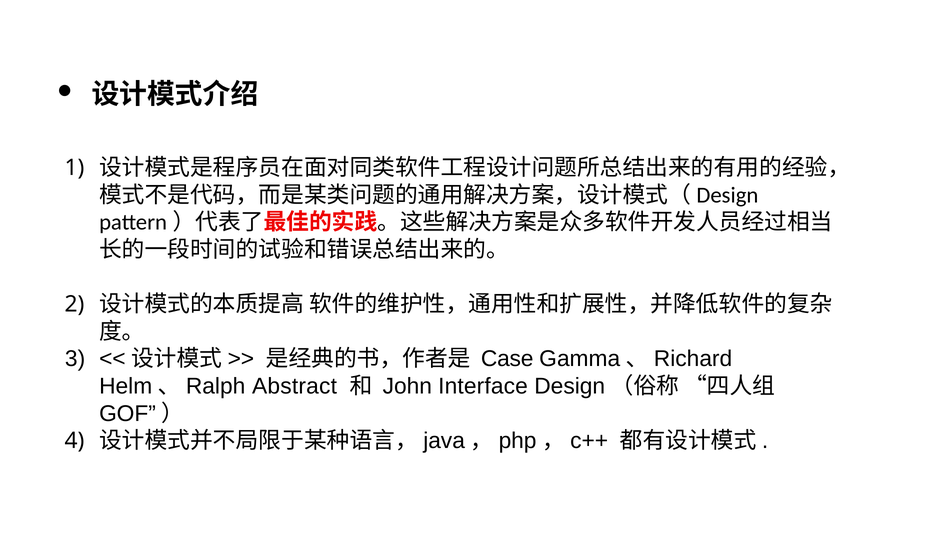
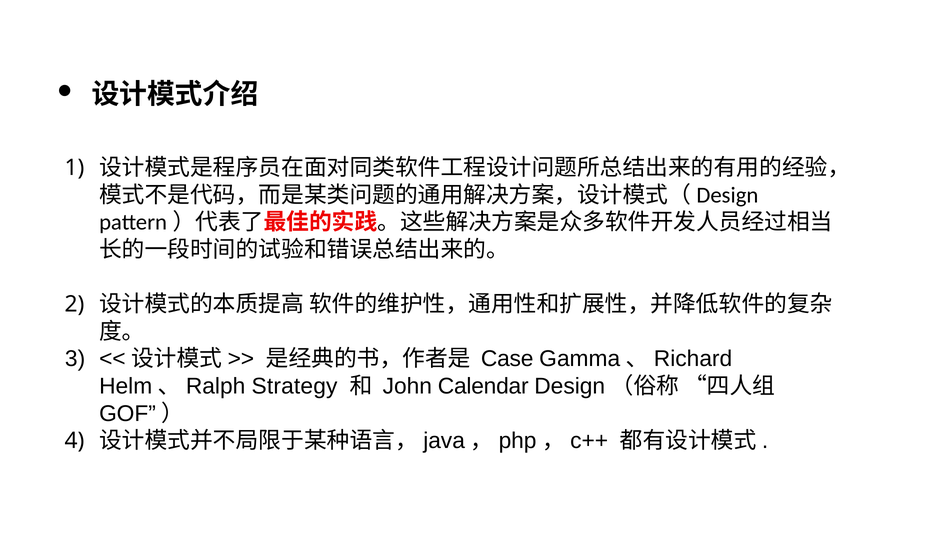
Abstract: Abstract -> Strategy (295, 386)
Interface: Interface -> Calendar (483, 386)
